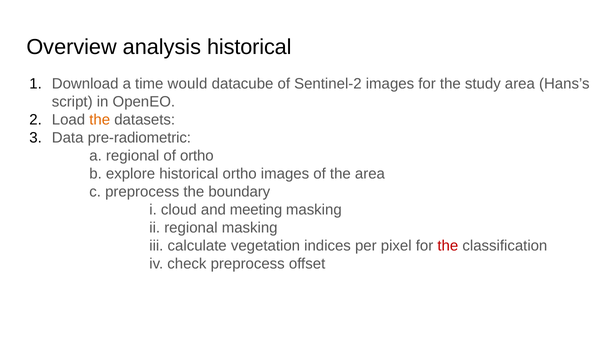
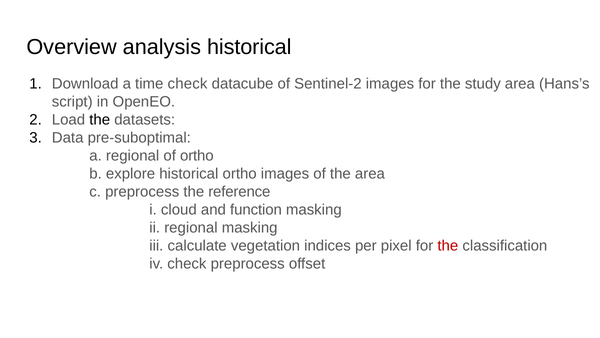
time would: would -> check (188, 83)
the colour: orange -> black (100, 119)
pre-radiometric: pre-radiometric -> pre-suboptimal (139, 137)
boundary: boundary -> reference (239, 191)
meeting: meeting -> function (256, 209)
